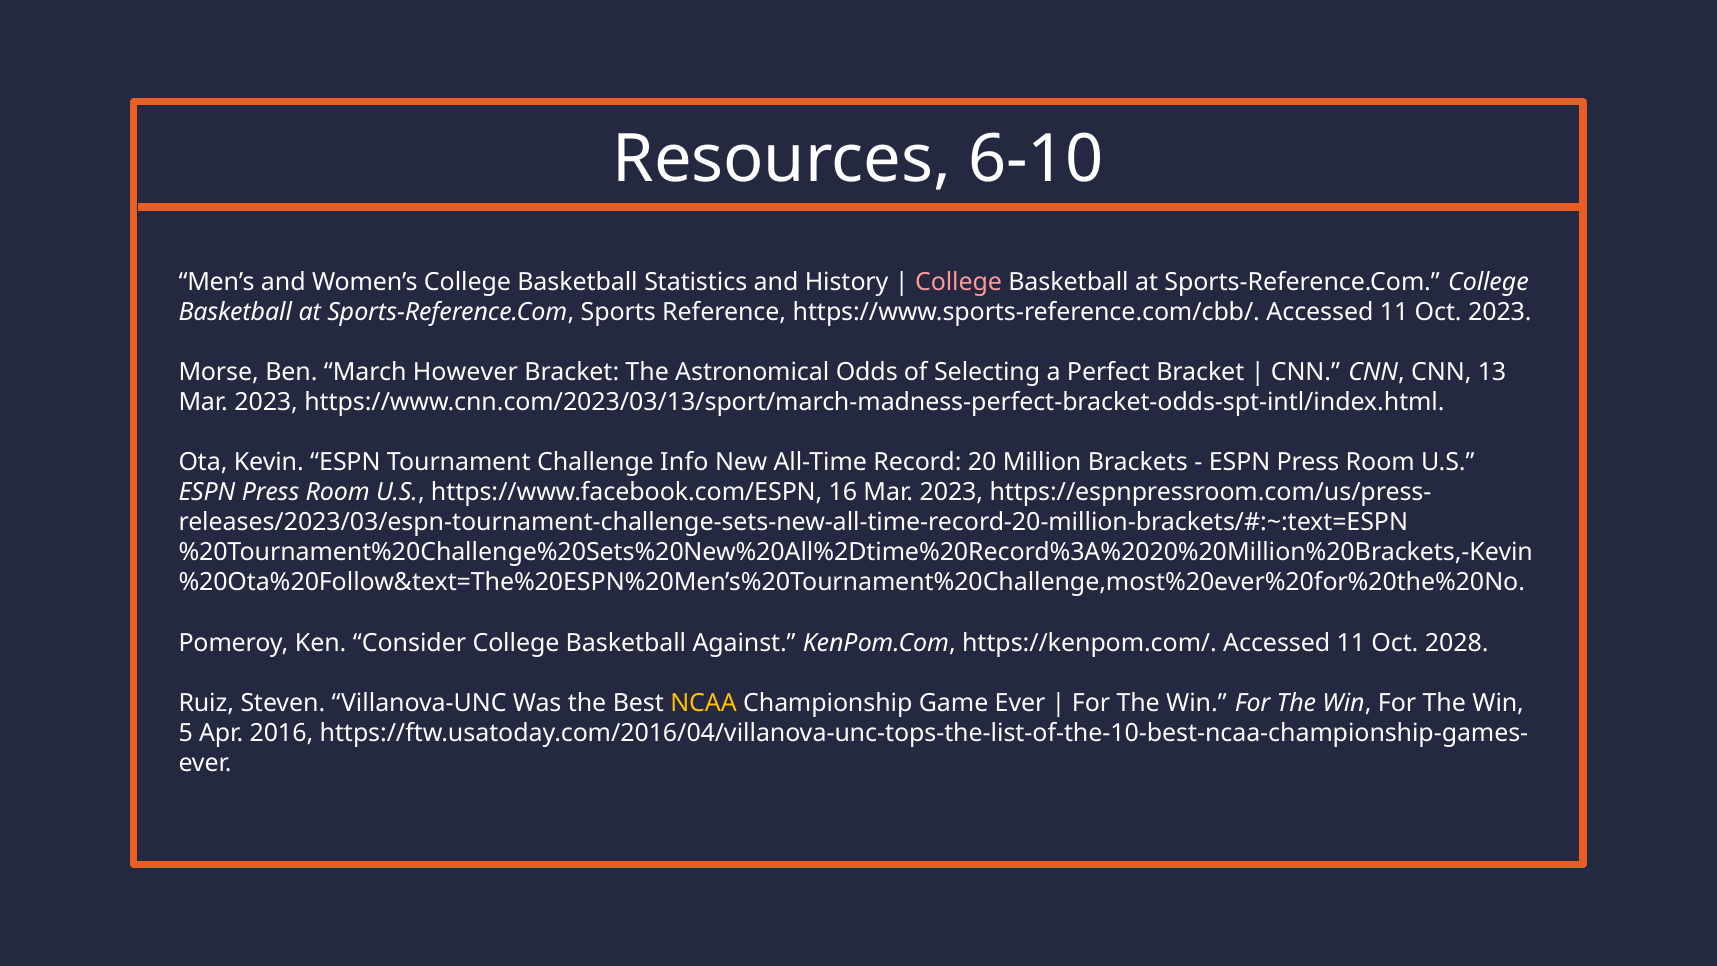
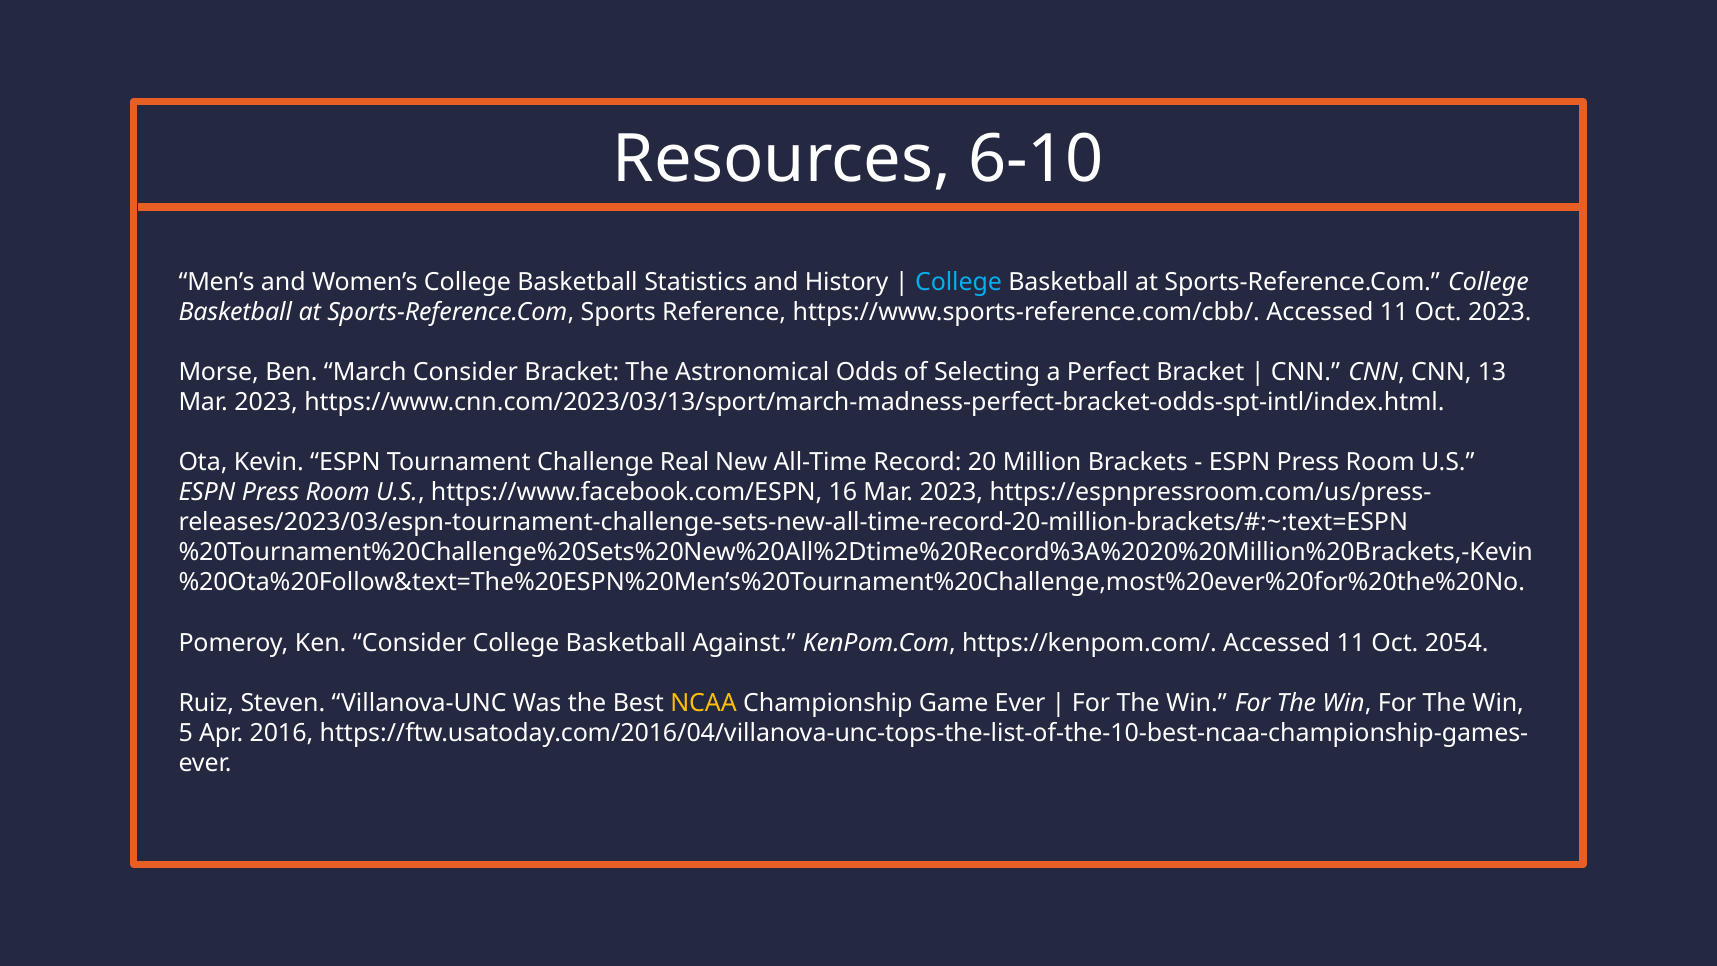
College colour: pink -> light blue (959, 282)
March However: However -> Consider (465, 373)
Info: Info -> Real (685, 463)
2028: 2028 -> 2054 (1457, 643)
